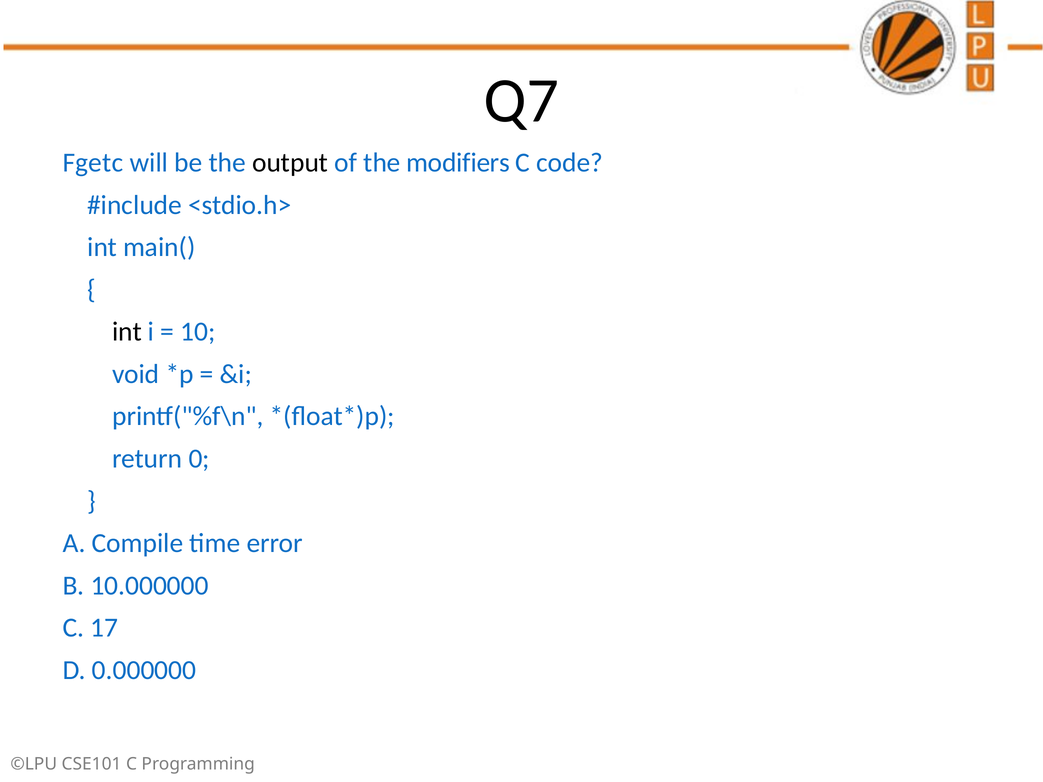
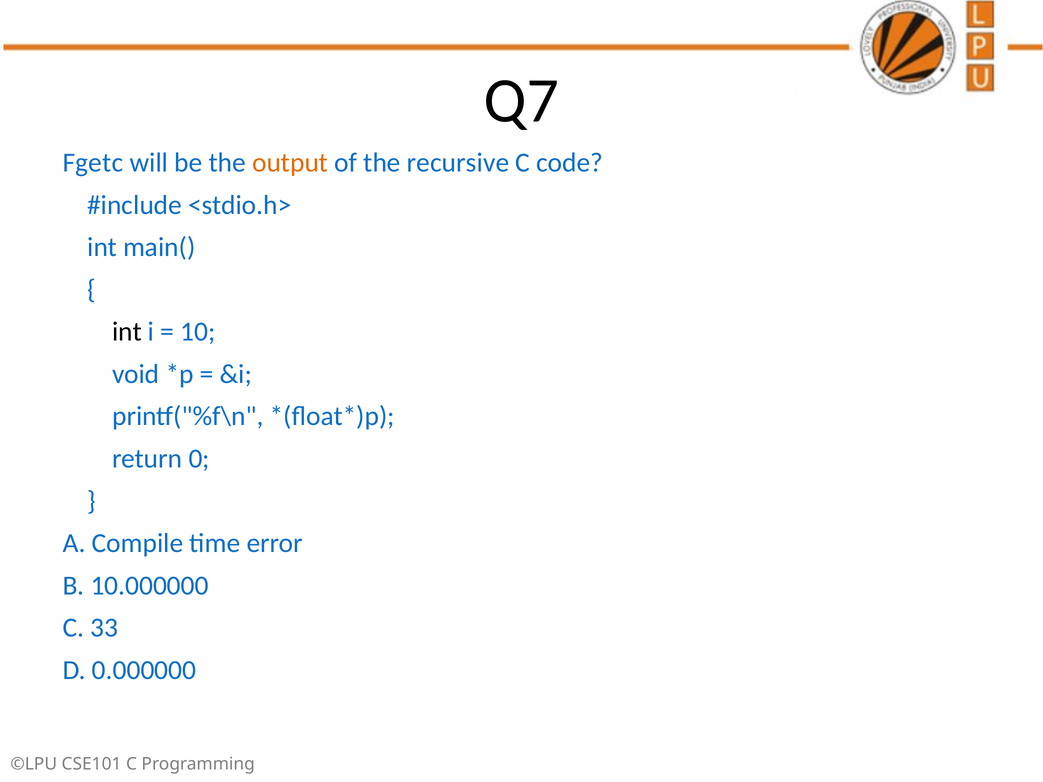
output colour: black -> orange (290, 163)
modifiers: modifiers -> recursive (458, 163)
17: 17 -> 33 (104, 628)
